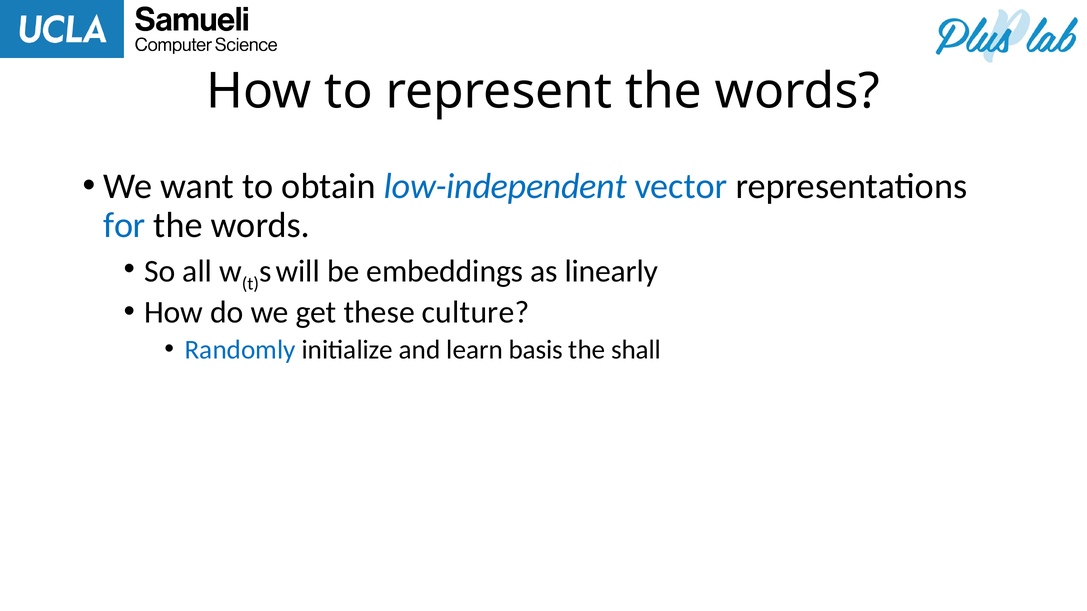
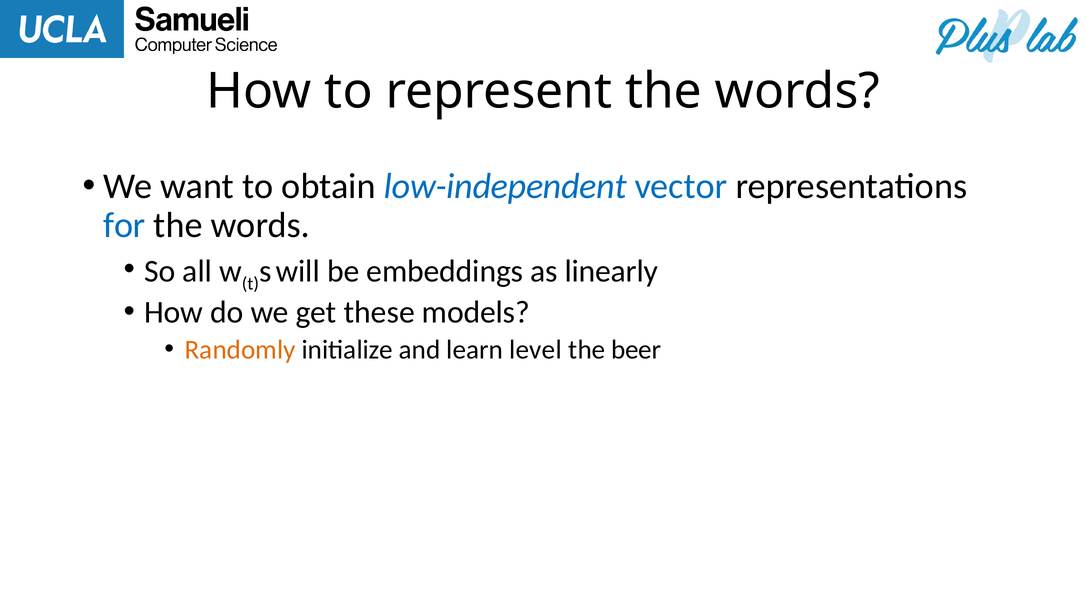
culture: culture -> models (476, 312)
Randomly colour: blue -> orange (240, 350)
basis: basis -> level (536, 350)
shall: shall -> beer (636, 350)
